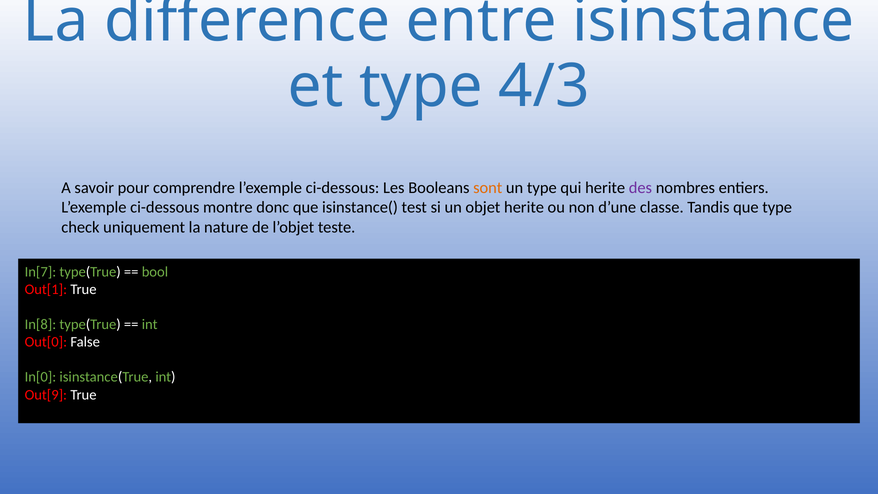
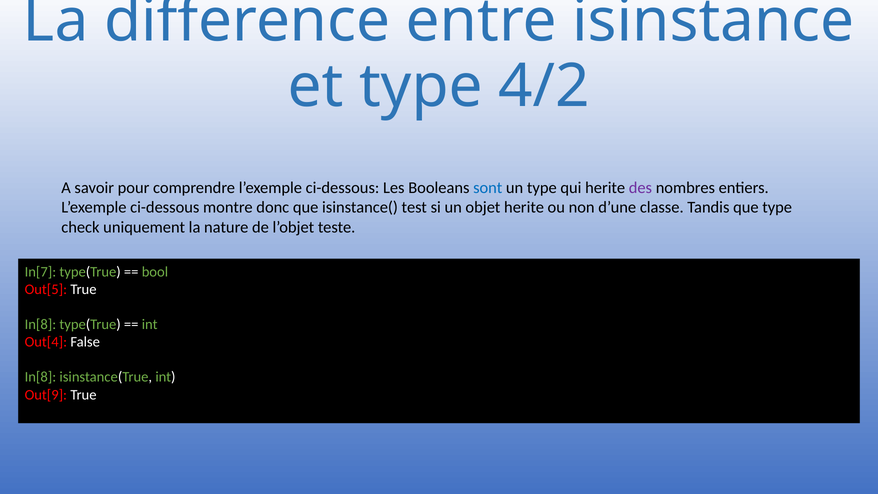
4/3: 4/3 -> 4/2 (544, 86)
sont colour: orange -> blue (488, 188)
Out[1: Out[1 -> Out[5 (46, 289)
Out[0: Out[0 -> Out[4 (46, 342)
In[0: In[0 -> In[8 (40, 377)
